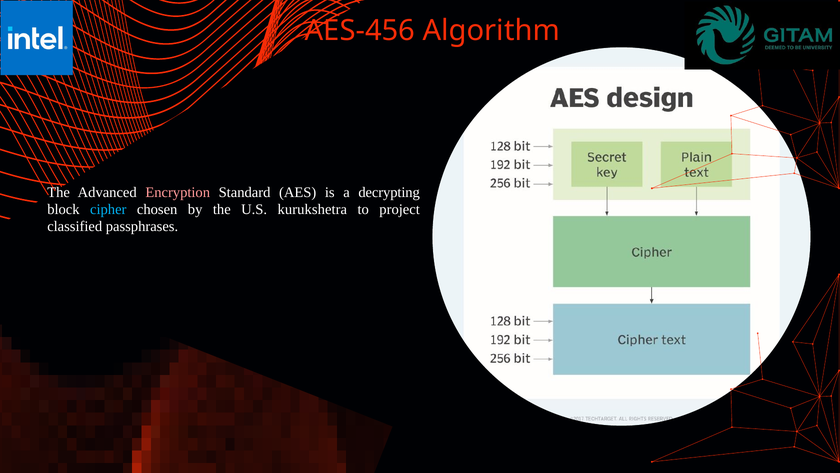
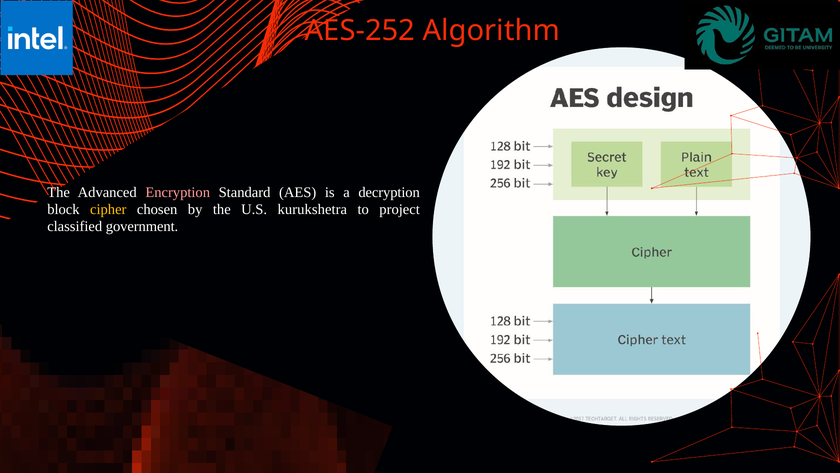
AES-456: AES-456 -> AES-252 (360, 31)
decrypting: decrypting -> decryption (389, 192)
cipher colour: light blue -> yellow (108, 209)
passphrases: passphrases -> government (142, 226)
